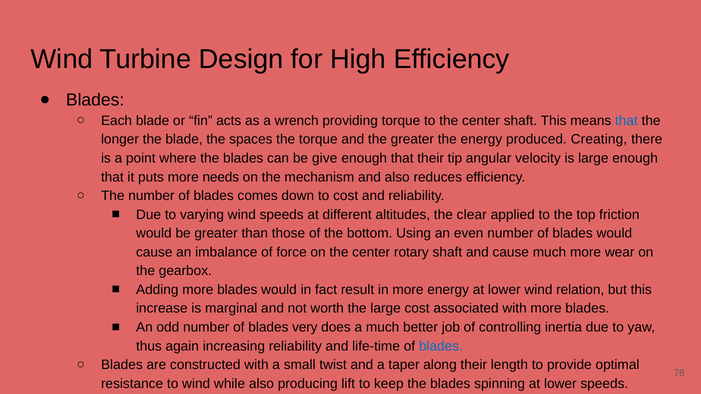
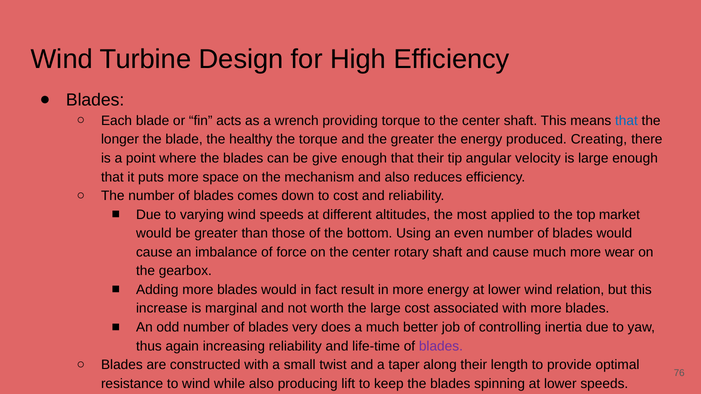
spaces: spaces -> healthy (251, 140)
needs: needs -> space (221, 177)
clear: clear -> most (472, 215)
friction: friction -> market (619, 215)
blades colour: blue -> purple (441, 346)
